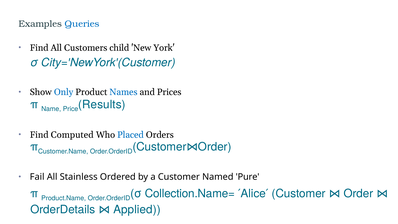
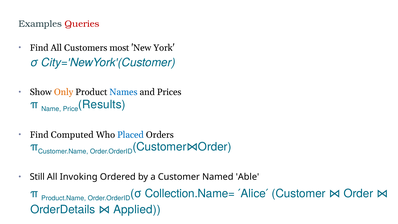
Queries colour: blue -> red (82, 24)
child: child -> most (119, 48)
Only colour: blue -> orange (64, 92)
Fail: Fail -> Still (37, 177)
Stainless: Stainless -> Invoking (79, 177)
Pure: Pure -> Able (247, 177)
